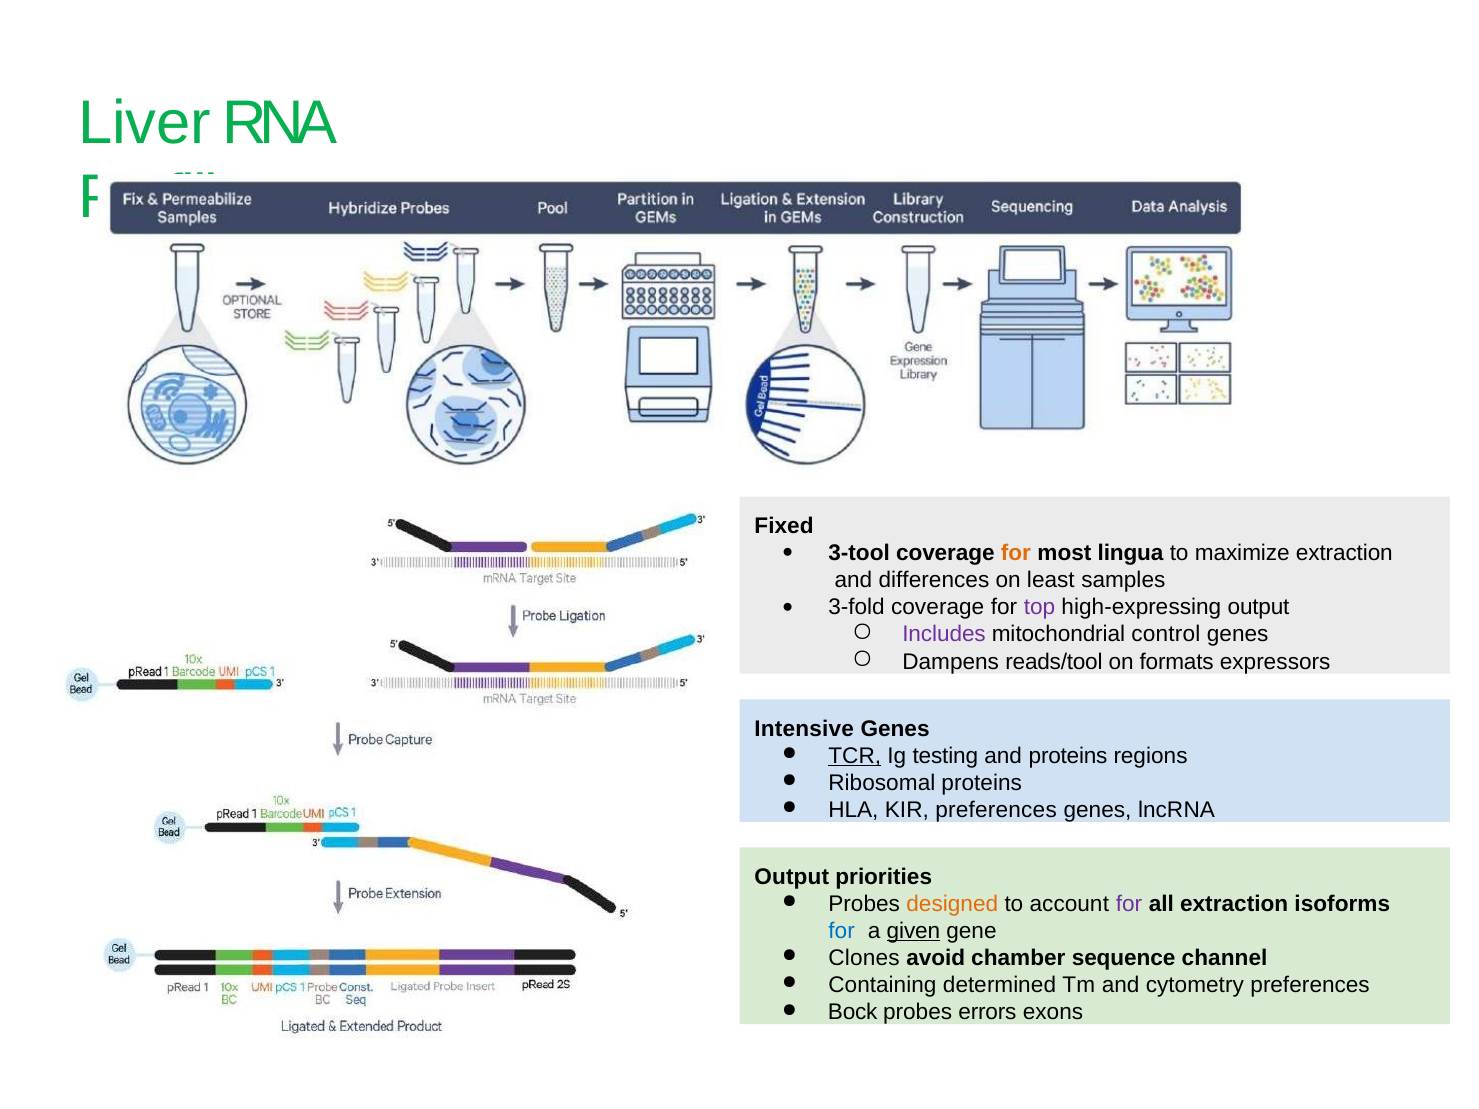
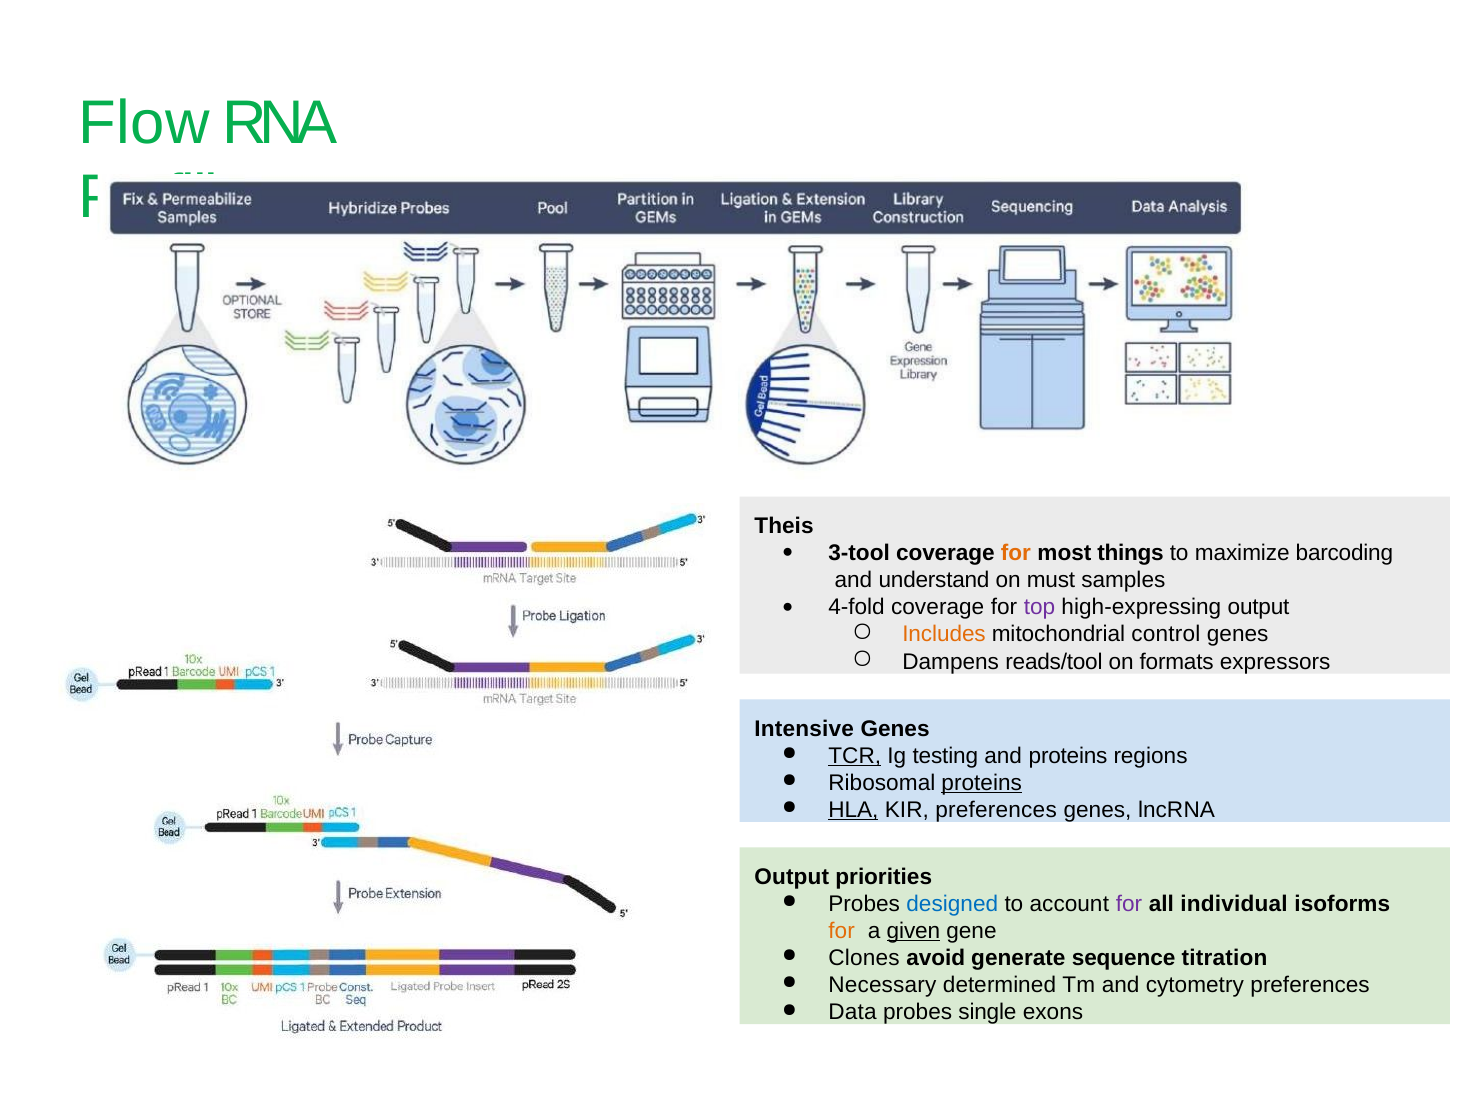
Liver: Liver -> Flow (144, 123)
Fixed: Fixed -> Theis (784, 526)
lingua: lingua -> things (1131, 553)
maximize extraction: extraction -> barcoding (1344, 553)
differences: differences -> understand (934, 580)
least: least -> must (1051, 580)
3-fold: 3-fold -> 4-fold (857, 607)
Includes colour: purple -> orange (944, 635)
proteins underline: none -> present (982, 783)
HLA underline: none -> present (853, 810)
designed colour: orange -> blue (952, 904)
all extraction: extraction -> individual (1234, 904)
for colour: blue -> orange (842, 931)
chamber: chamber -> generate (1018, 958)
channel: channel -> titration (1225, 958)
Containing: Containing -> Necessary (882, 985)
Bock: Bock -> Data (853, 1013)
errors: errors -> single (987, 1013)
